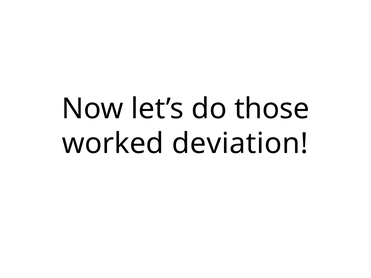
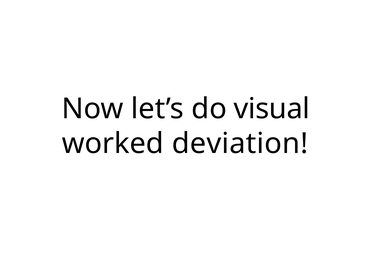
those: those -> visual (272, 109)
